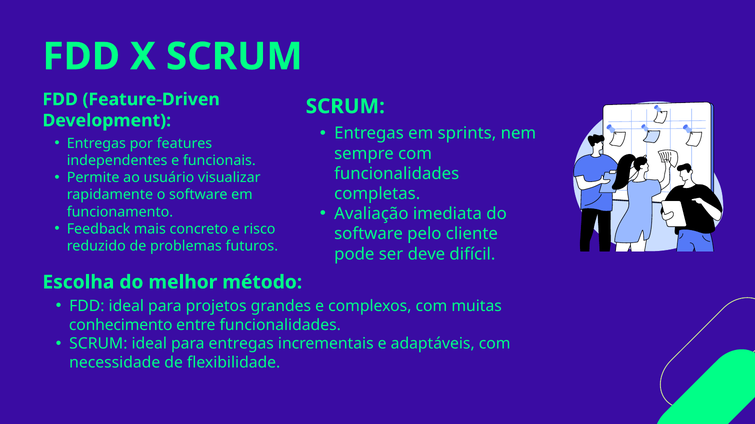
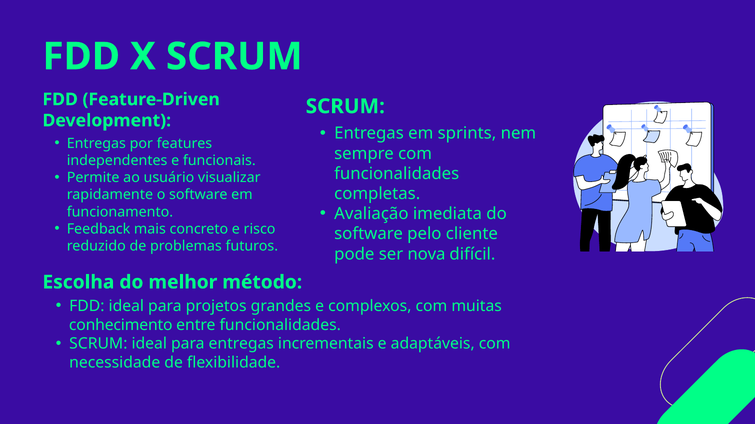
deve: deve -> nova (426, 254)
